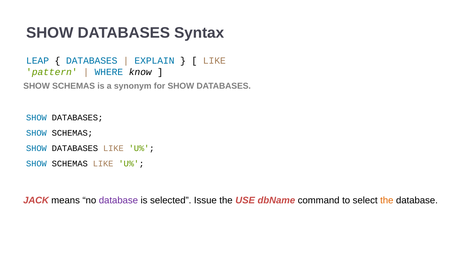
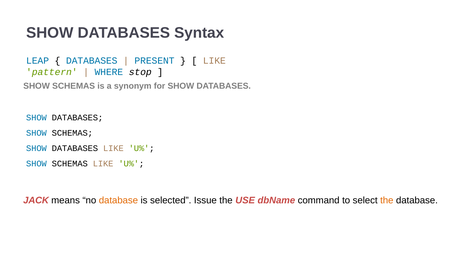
EXPLAIN: EXPLAIN -> PRESENT (154, 61)
know: know -> stop (140, 72)
database colour: purple -> orange (118, 201)
